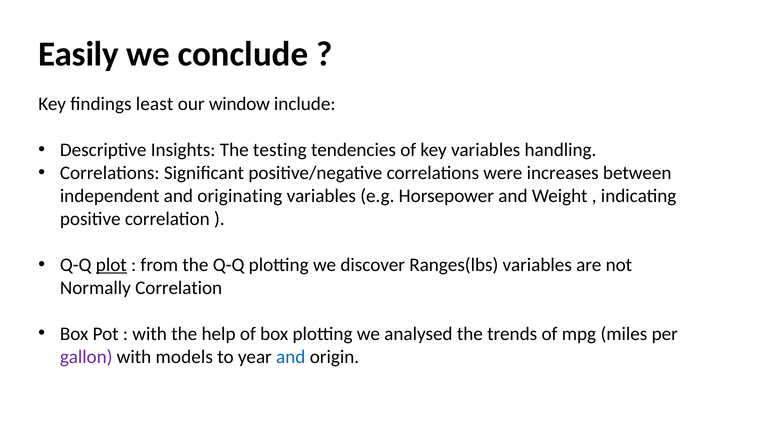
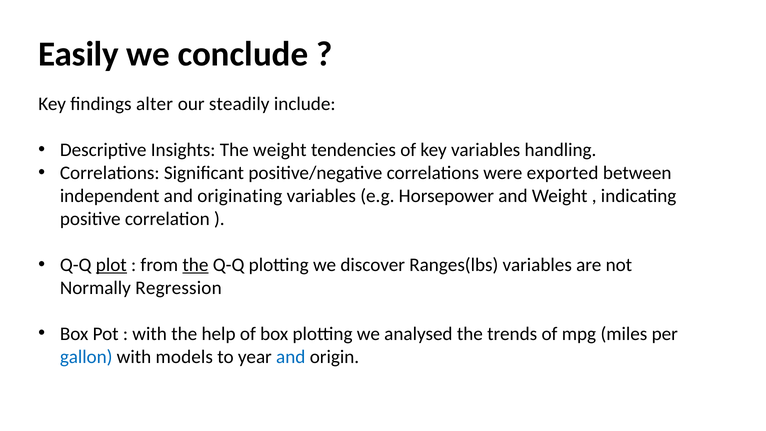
least: least -> alter (155, 104)
window: window -> steadily (239, 104)
The testing: testing -> weight (280, 150)
increases: increases -> exported (563, 173)
the underline: none -> present (195, 265)
Normally Correlation: Correlation -> Regression (179, 288)
gallon colour: purple -> blue (86, 357)
